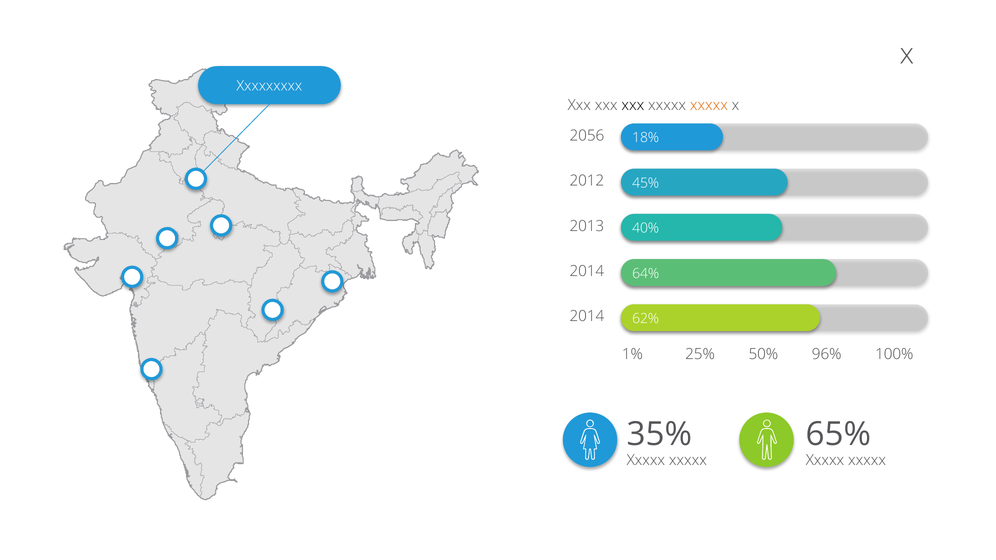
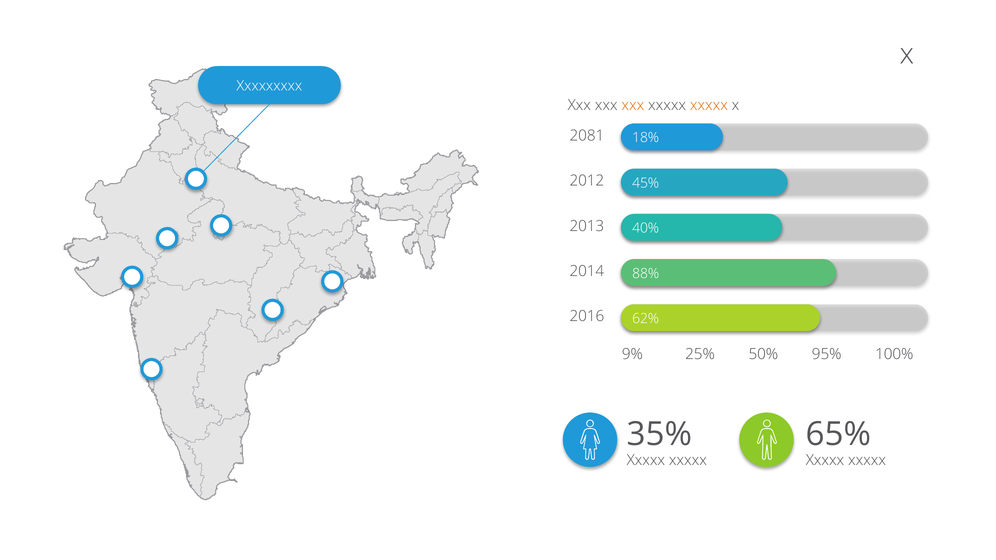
xxx colour: black -> orange (633, 105)
2056: 2056 -> 2081 (587, 136)
64%: 64% -> 88% (646, 274)
2014: 2014 -> 2016 (587, 317)
1%: 1% -> 9% (632, 355)
96%: 96% -> 95% (827, 355)
